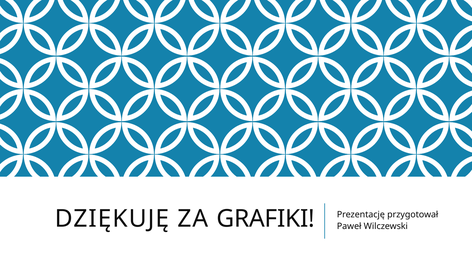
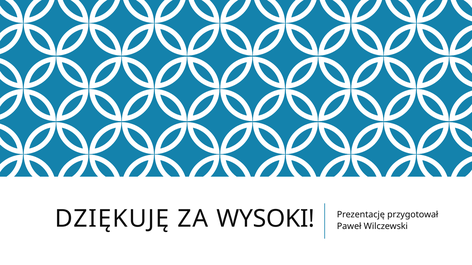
GRAFIKI: GRAFIKI -> WYSOKI (266, 219)
